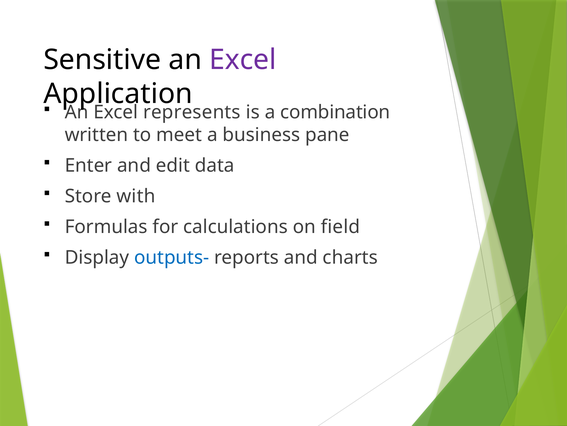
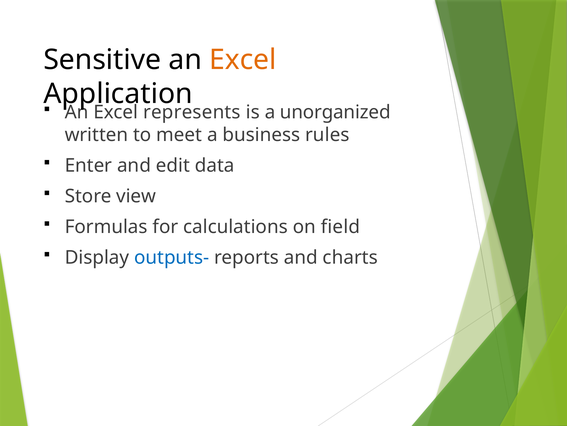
Excel colour: purple -> orange (243, 60)
combination: combination -> unorganized (335, 112)
pane: pane -> rules (327, 135)
with: with -> view (136, 196)
